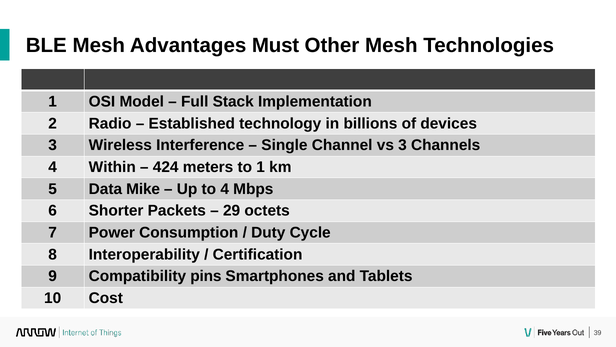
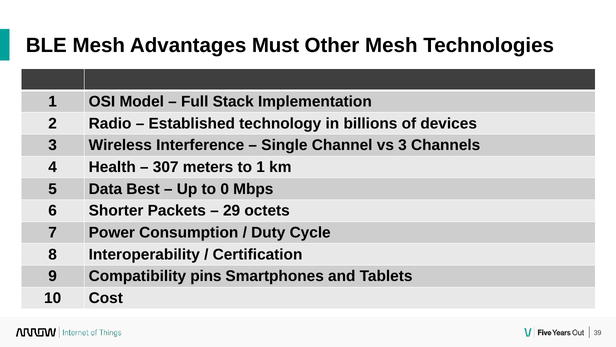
Within: Within -> Health (112, 167)
424: 424 -> 307 (166, 167)
Mike: Mike -> Best (143, 189)
to 4: 4 -> 0 (225, 189)
